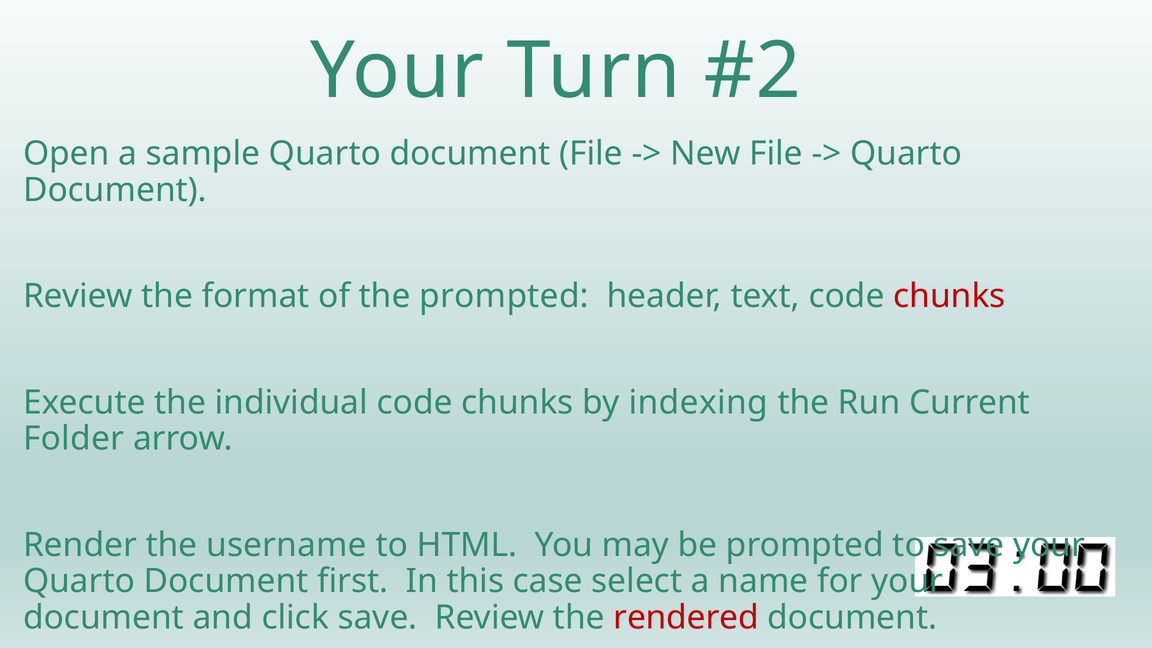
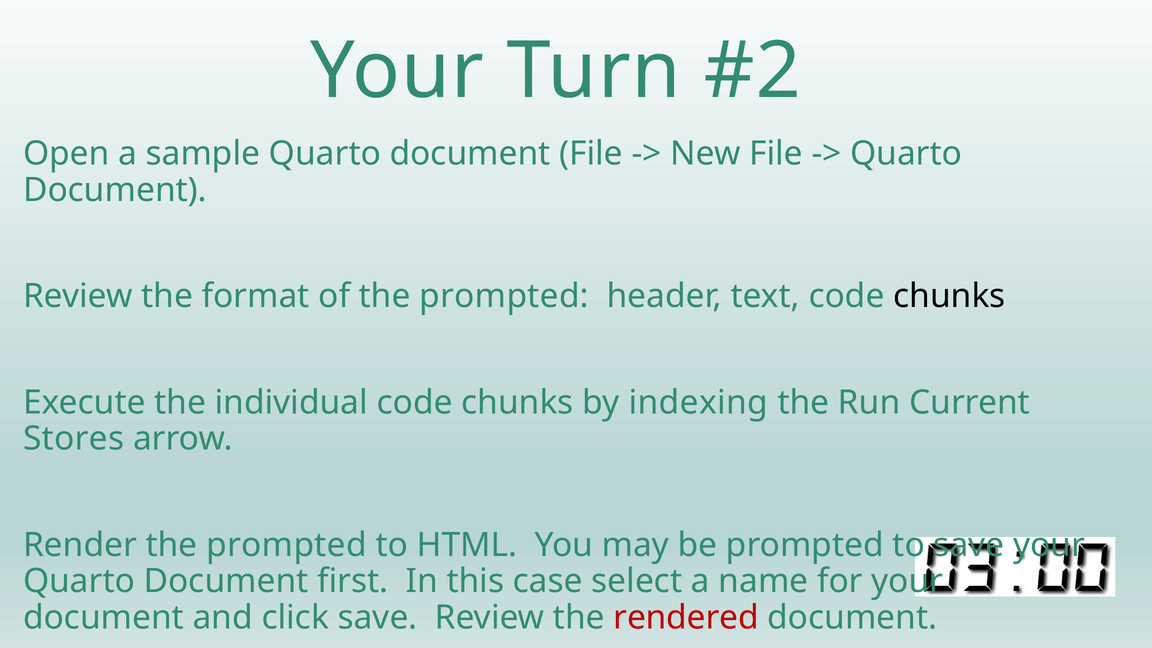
chunks colour: red -> black (949, 296)
Folder: Folder -> Stores (74, 439)
Render the username: username -> prompted (286, 545)
